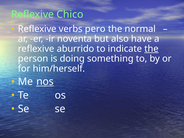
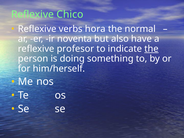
pero: pero -> hora (95, 29)
aburrido: aburrido -> profesor (75, 49)
nos underline: present -> none (45, 82)
